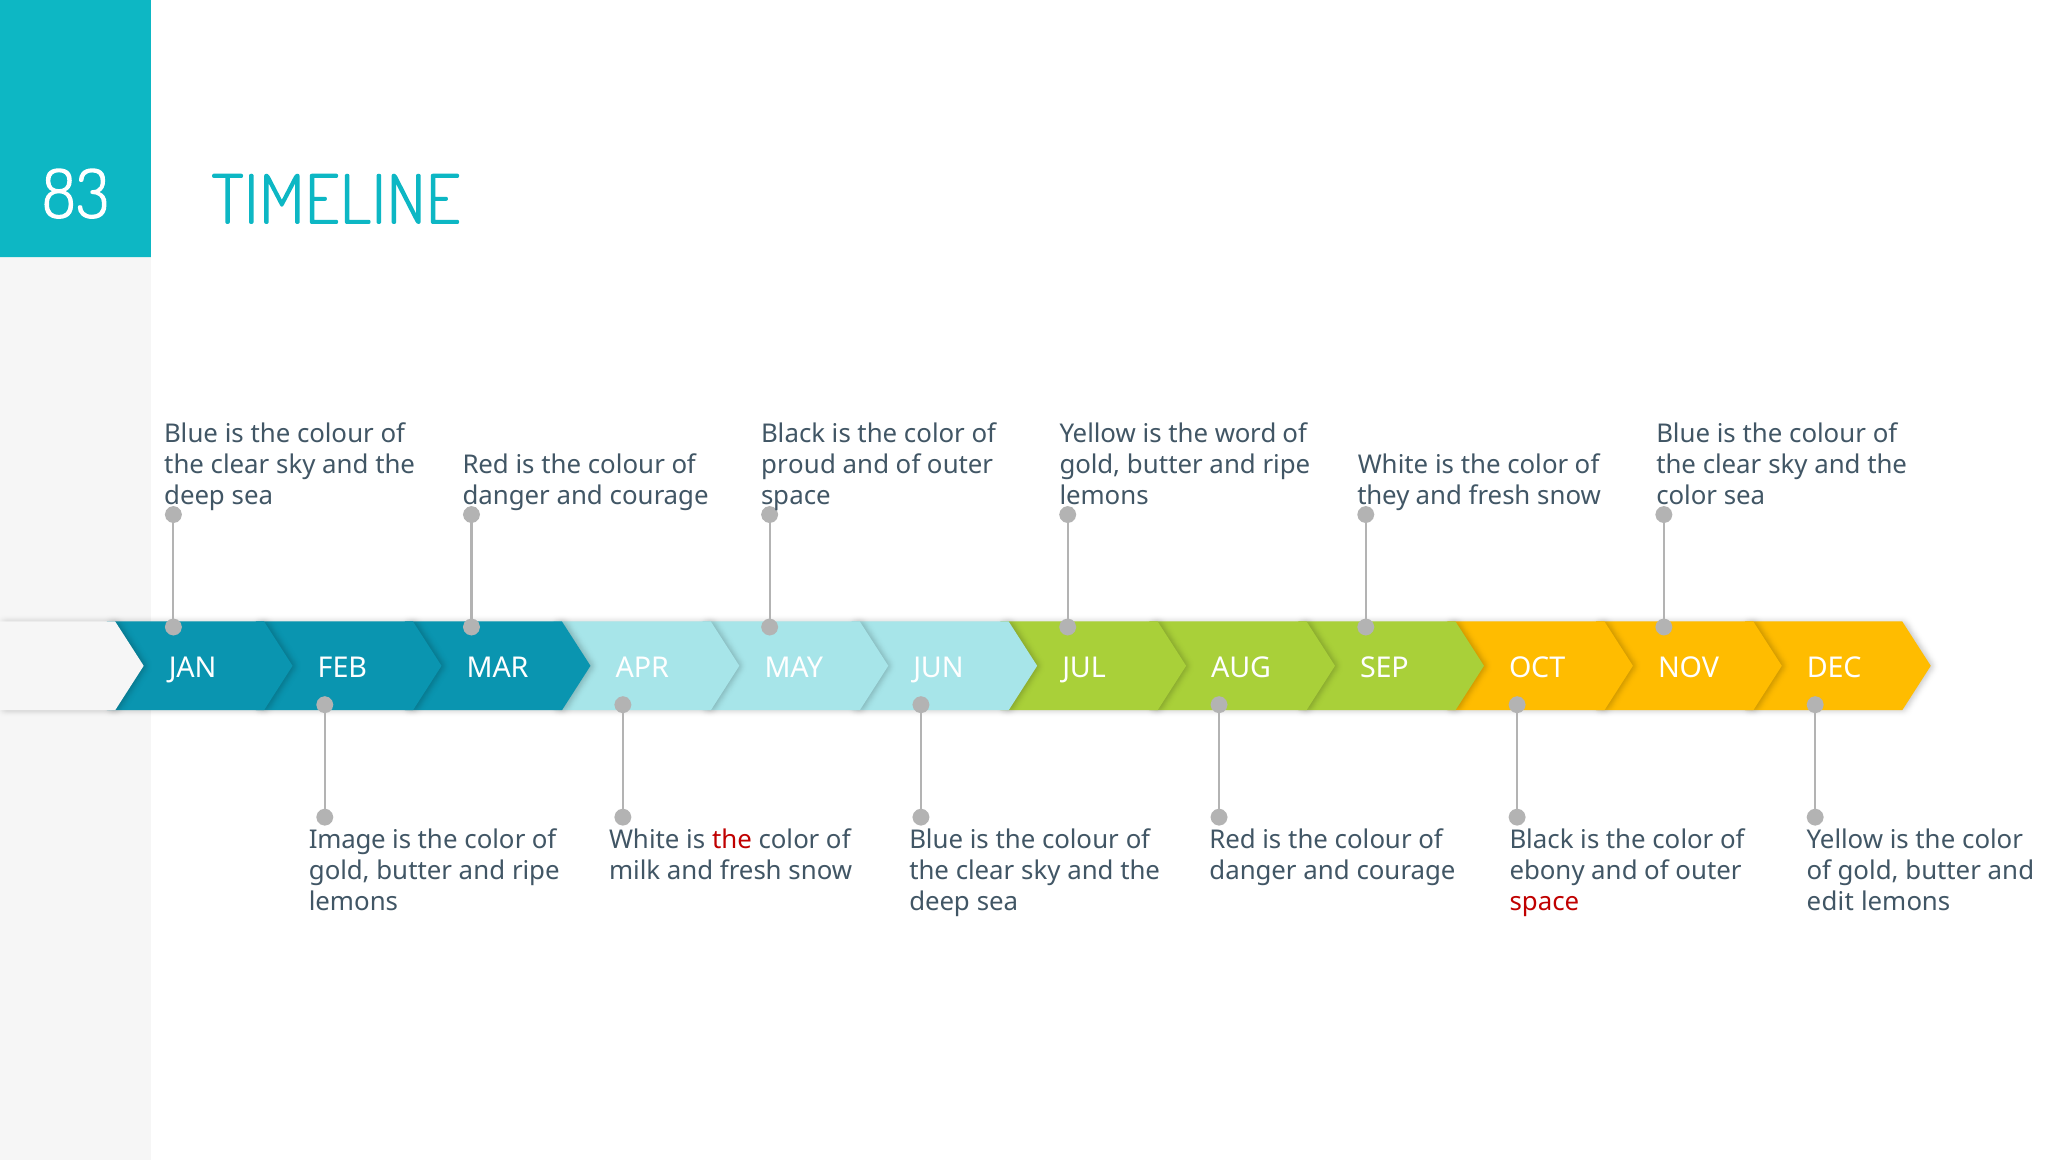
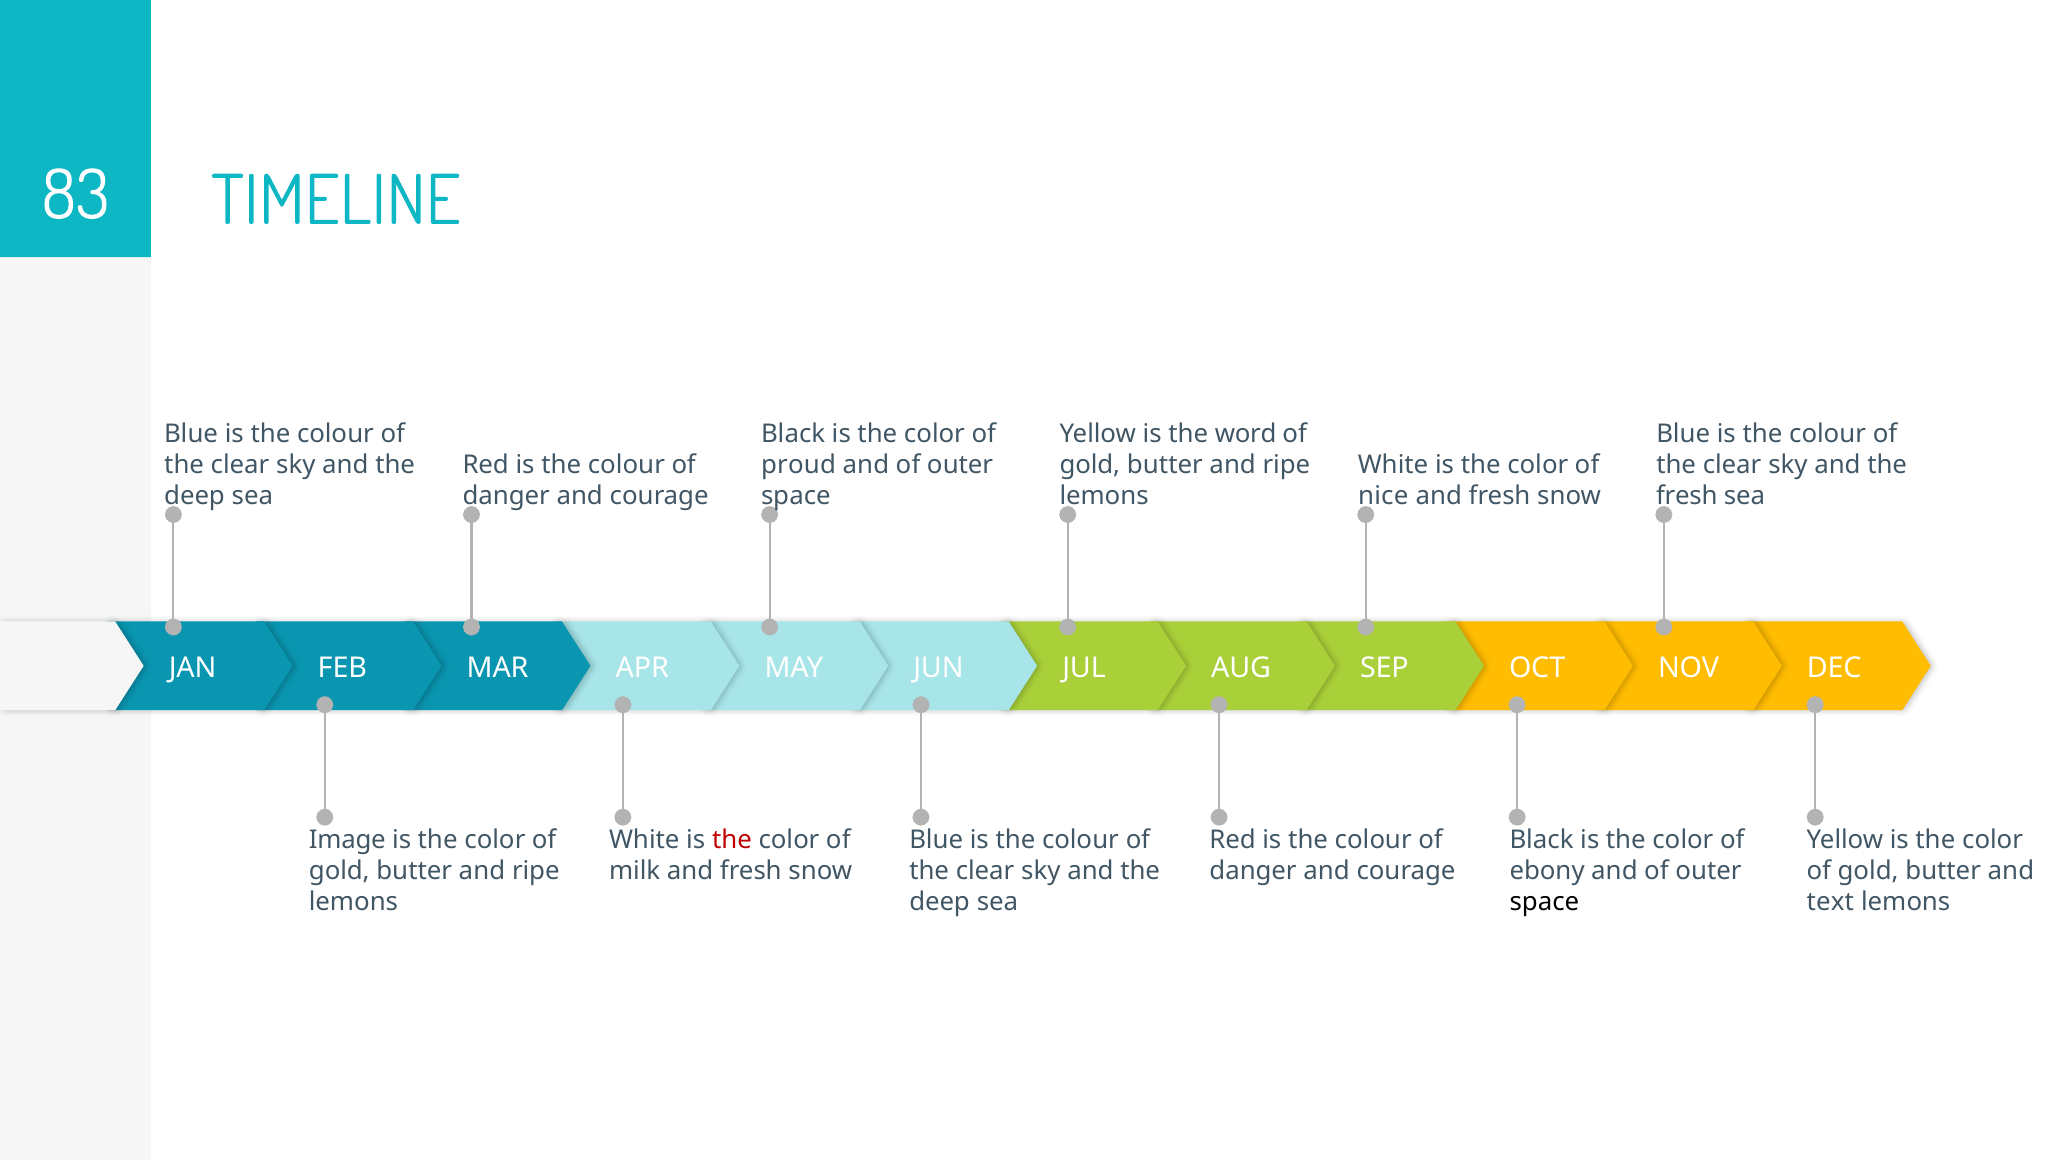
they: they -> nice (1383, 496)
color: color -> fresh (1687, 496)
space colour: red -> black (1544, 902)
edit: edit -> text (1830, 902)
